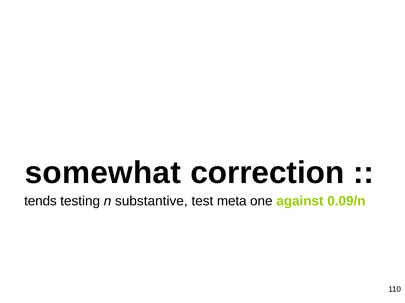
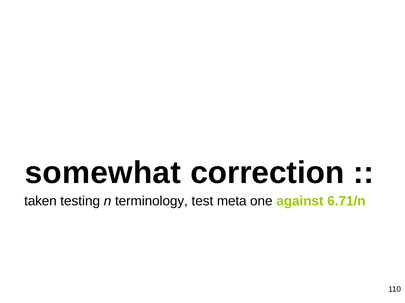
tends: tends -> taken (40, 202)
substantive: substantive -> terminology (151, 202)
0.09/n: 0.09/n -> 6.71/n (346, 202)
